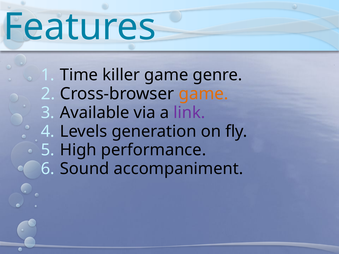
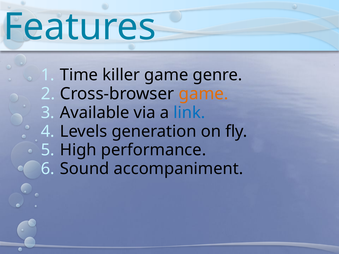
link colour: purple -> blue (189, 113)
